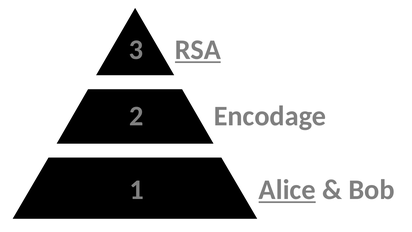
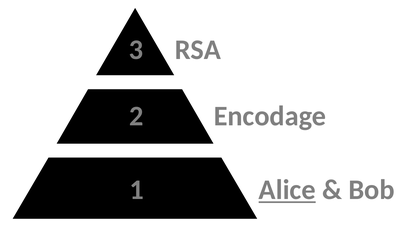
RSA underline: present -> none (198, 50)
